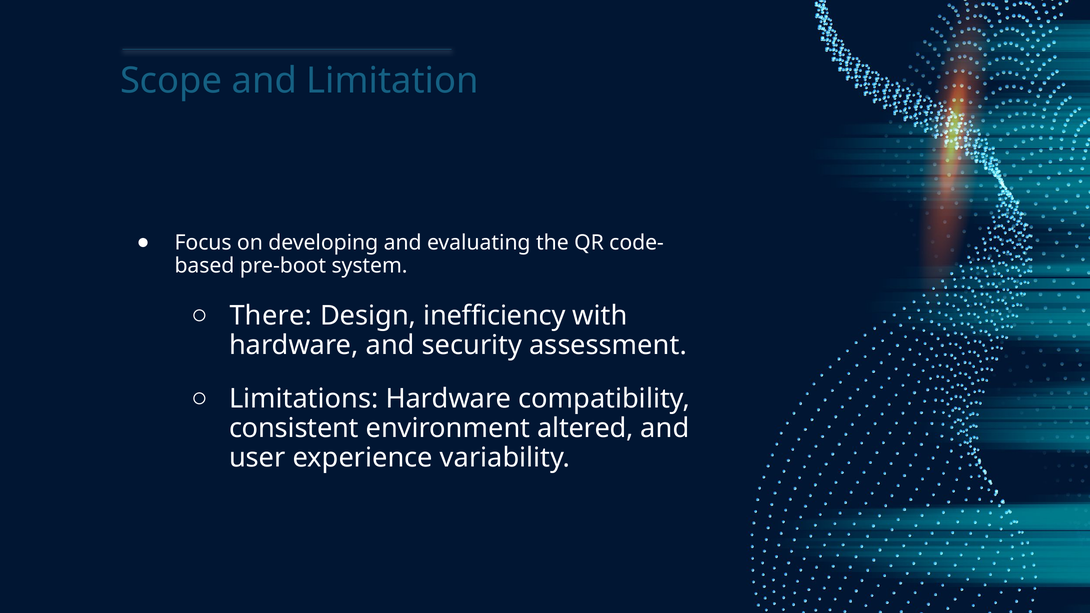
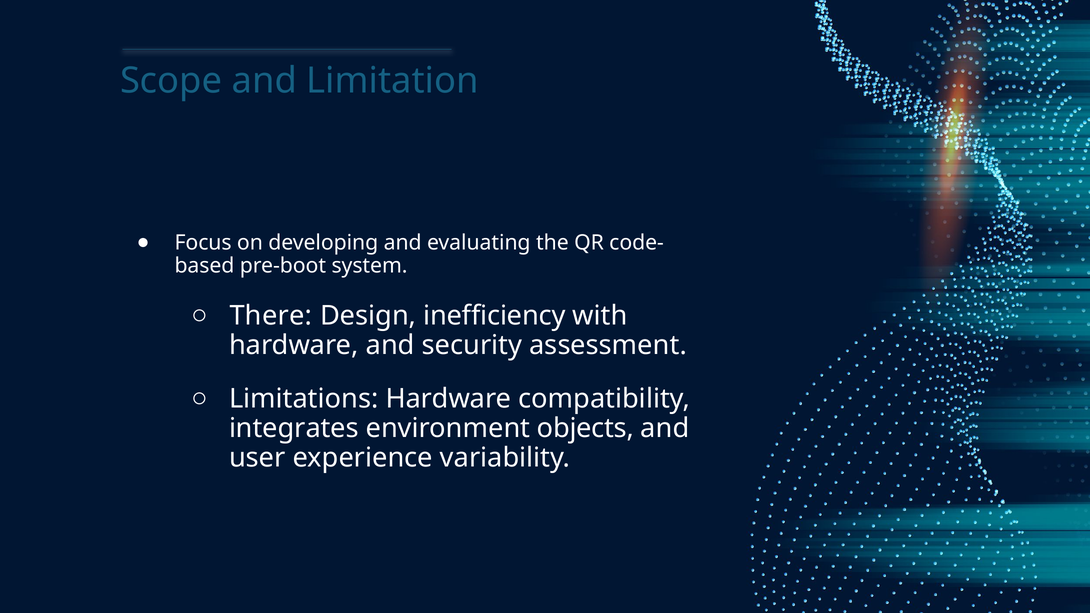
consistent: consistent -> integrates (294, 428)
altered: altered -> objects (585, 428)
